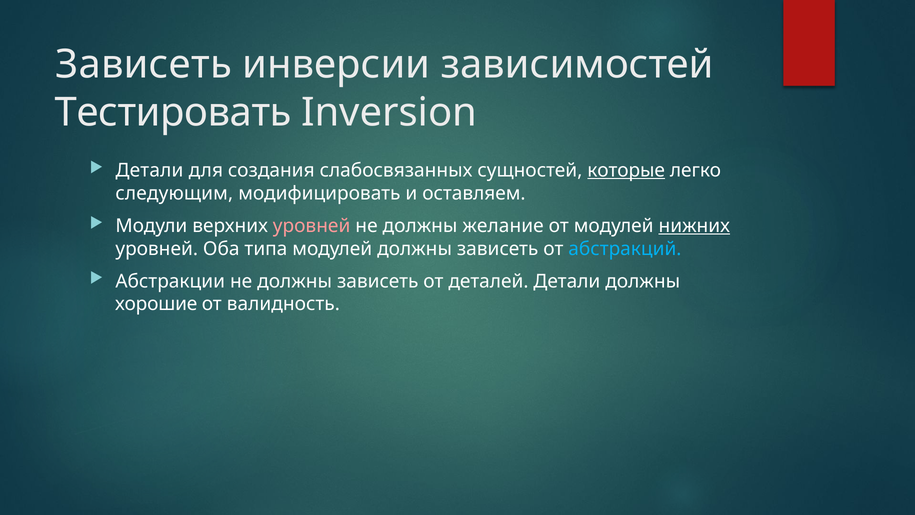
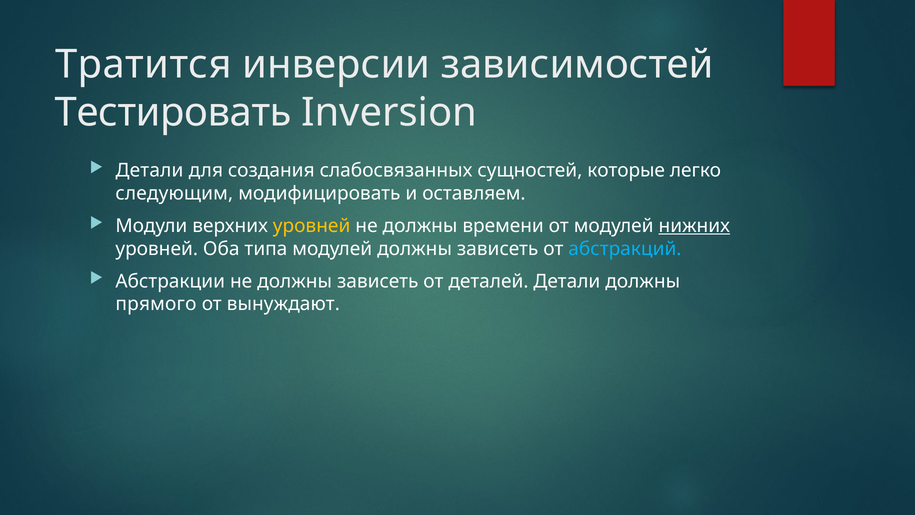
Зависеть: Зависеть -> Тратится (144, 64)
которые underline: present -> none (626, 170)
уровней colour: pink -> yellow (312, 226)
желание: желание -> времени (503, 226)
хорошие: хорошие -> прямого (156, 304)
валидность: валидность -> вынуждают (283, 304)
